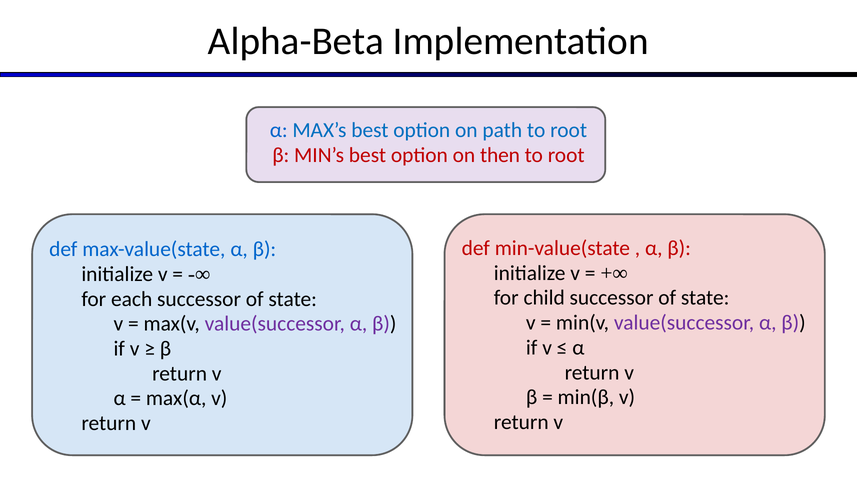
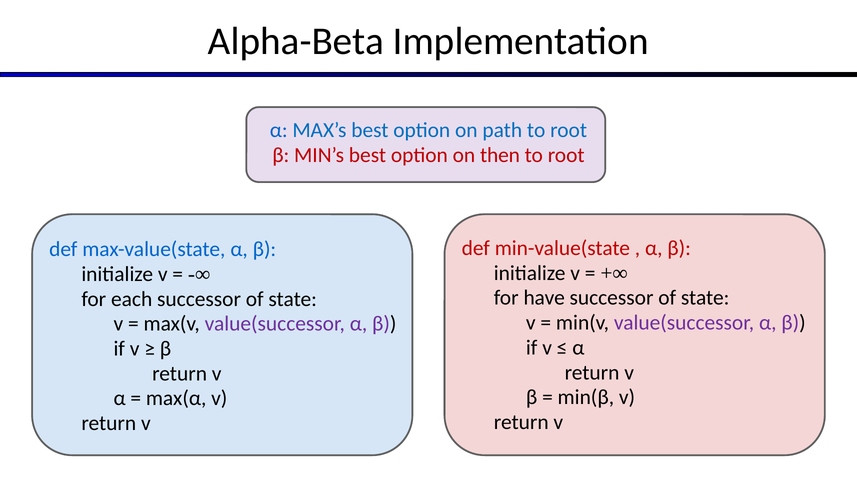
child: child -> have (544, 298)
